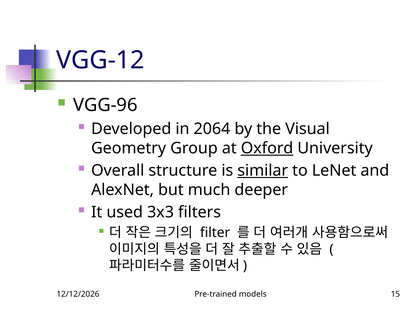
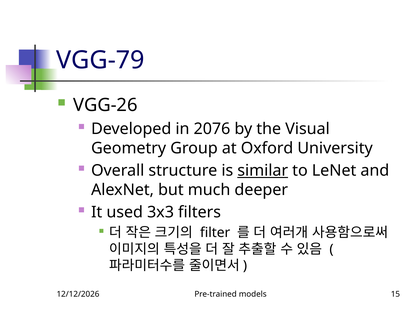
VGG-12: VGG-12 -> VGG-79 (100, 60)
VGG-96: VGG-96 -> VGG-26 (105, 106)
2064: 2064 -> 2076 (212, 129)
Oxford underline: present -> none (267, 149)
